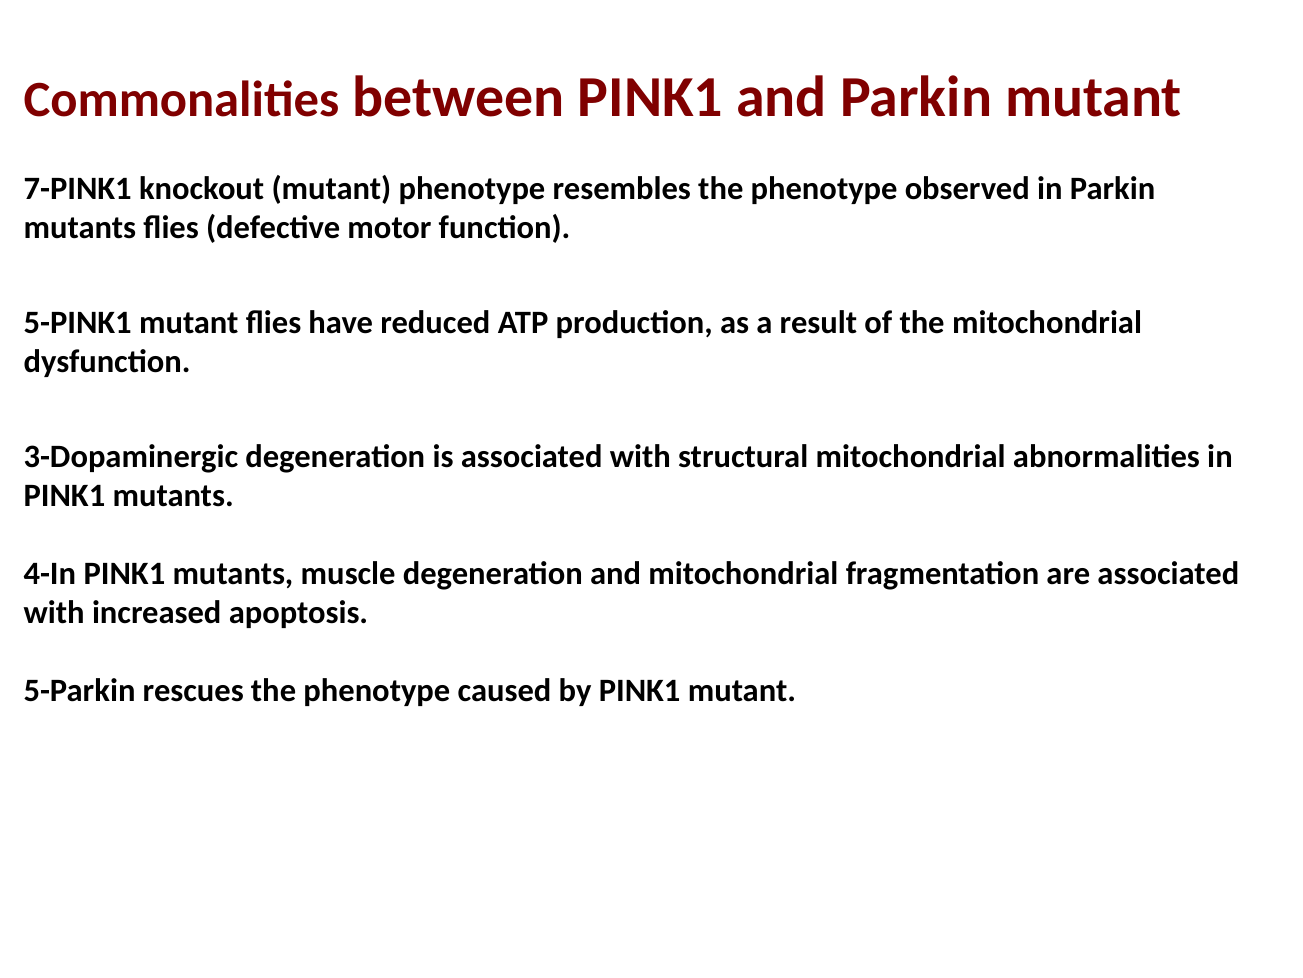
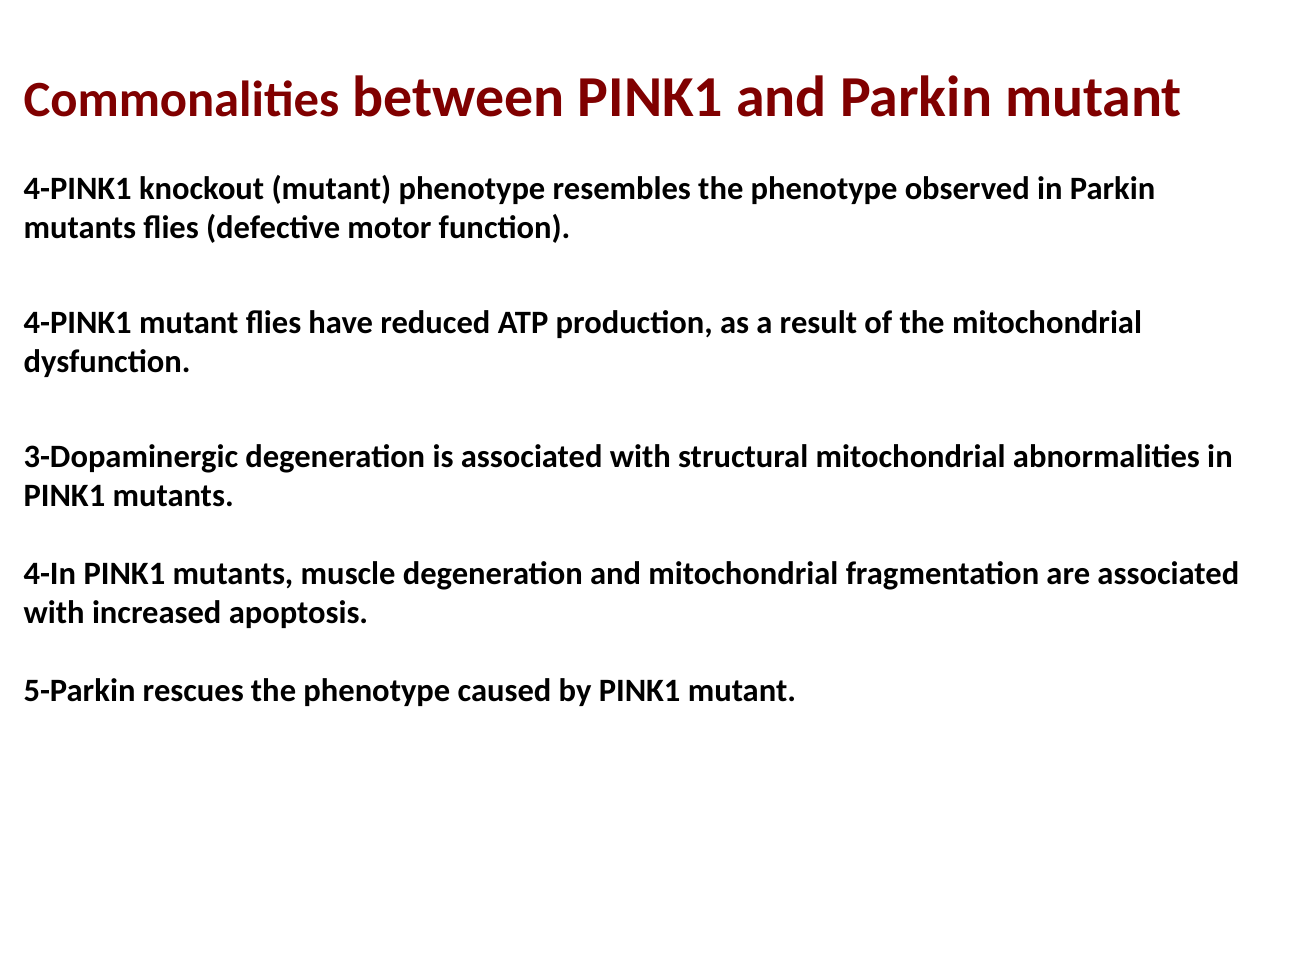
7-PINK1: 7-PINK1 -> 4-PINK1 (78, 189)
5-PINK1: 5-PINK1 -> 4-PINK1 (78, 322)
